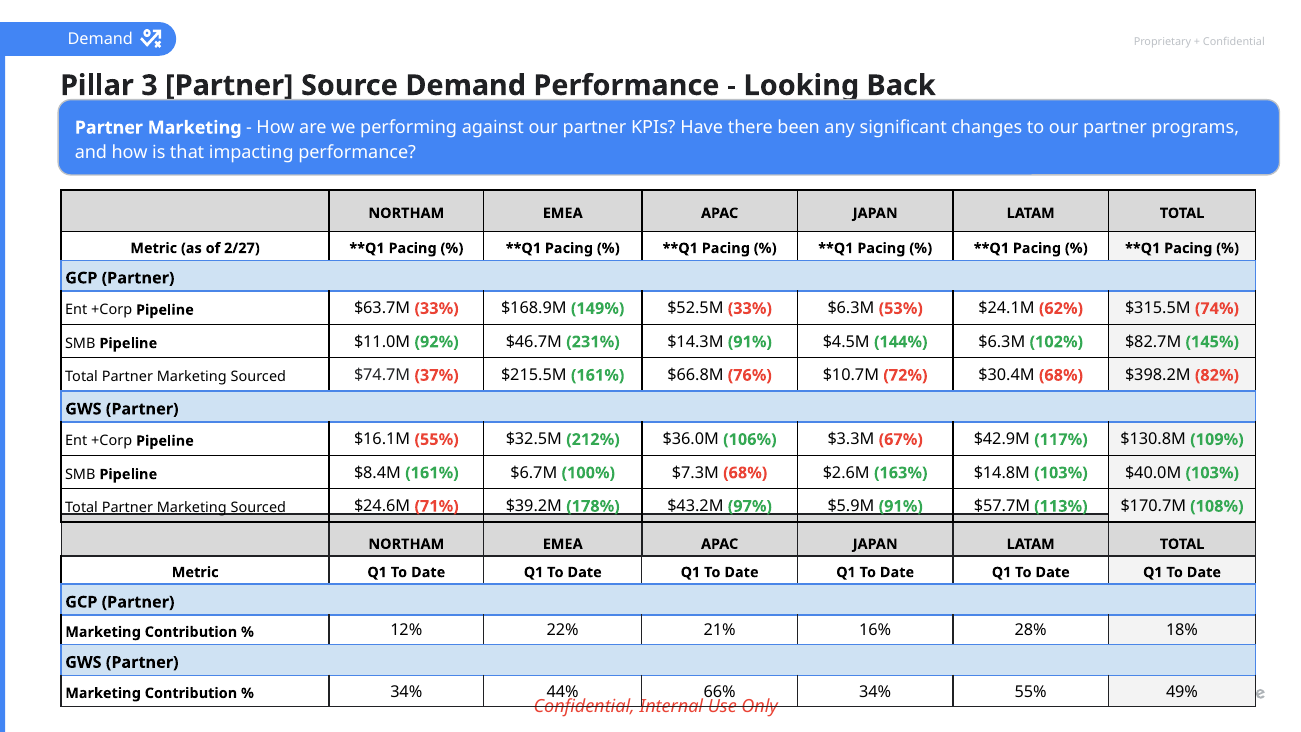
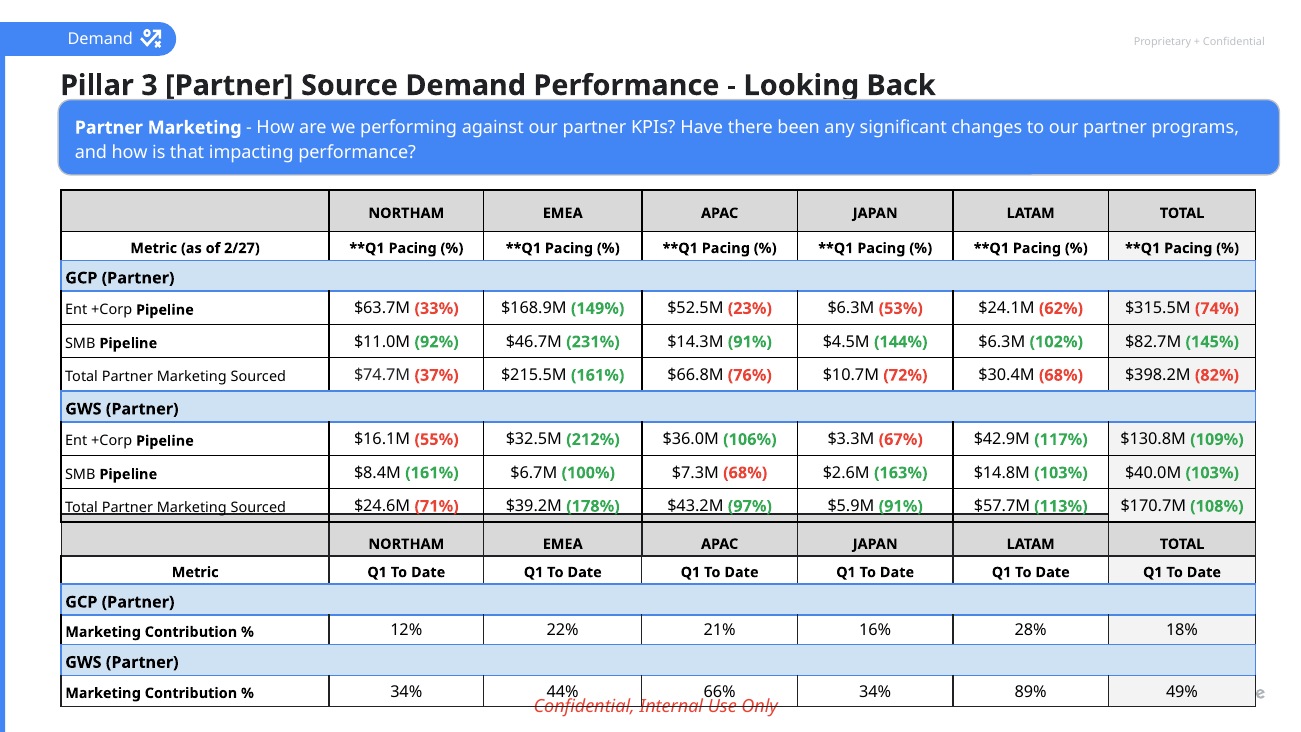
$52.5M 33%: 33% -> 23% (750, 308)
34% 55%: 55% -> 89% (1031, 692)
